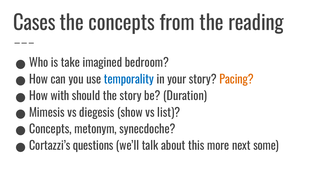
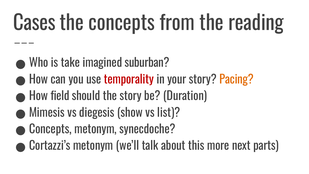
bedroom: bedroom -> suburban (147, 63)
temporality colour: blue -> red (129, 80)
with: with -> field (60, 96)
Cortazzi’s questions: questions -> metonym (93, 146)
some: some -> parts (266, 146)
